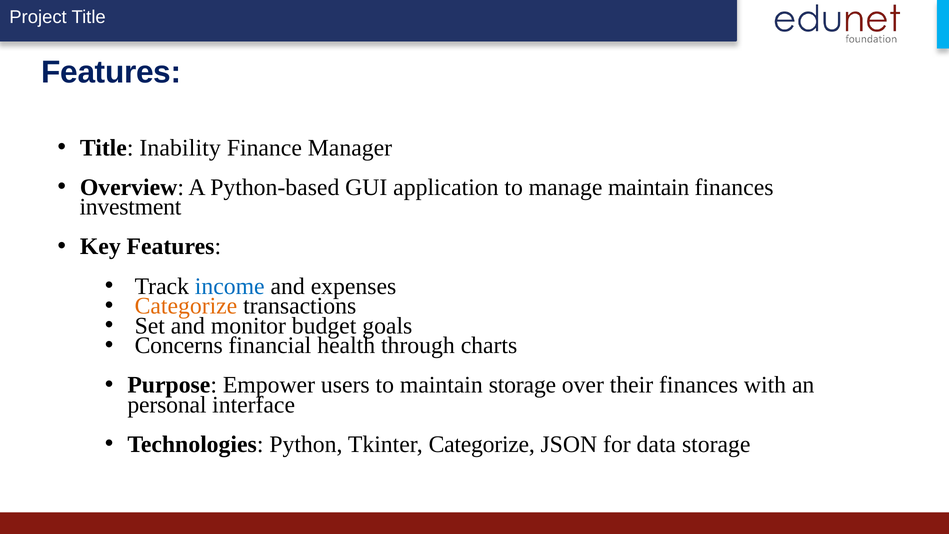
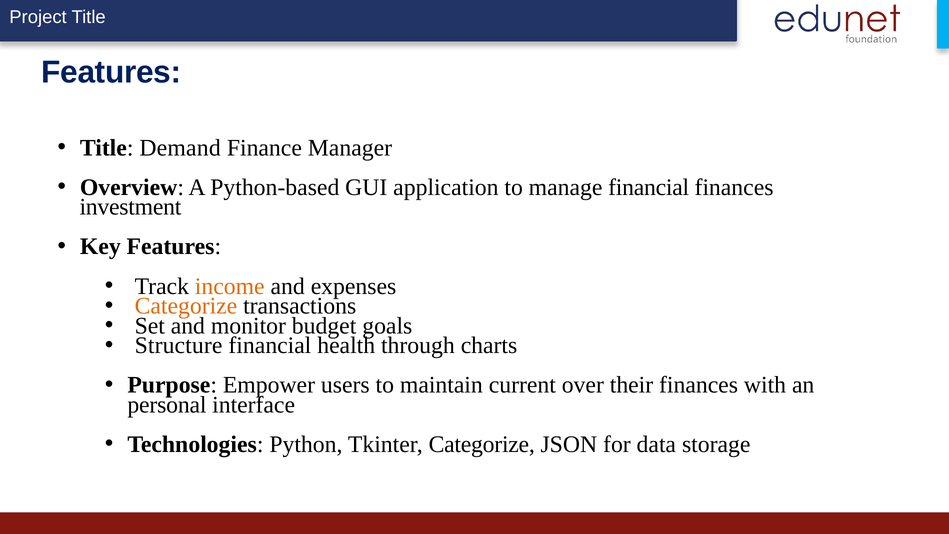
Inability: Inability -> Demand (180, 148)
manage maintain: maintain -> financial (649, 187)
income colour: blue -> orange (230, 286)
Concerns: Concerns -> Structure (179, 345)
maintain storage: storage -> current (522, 385)
